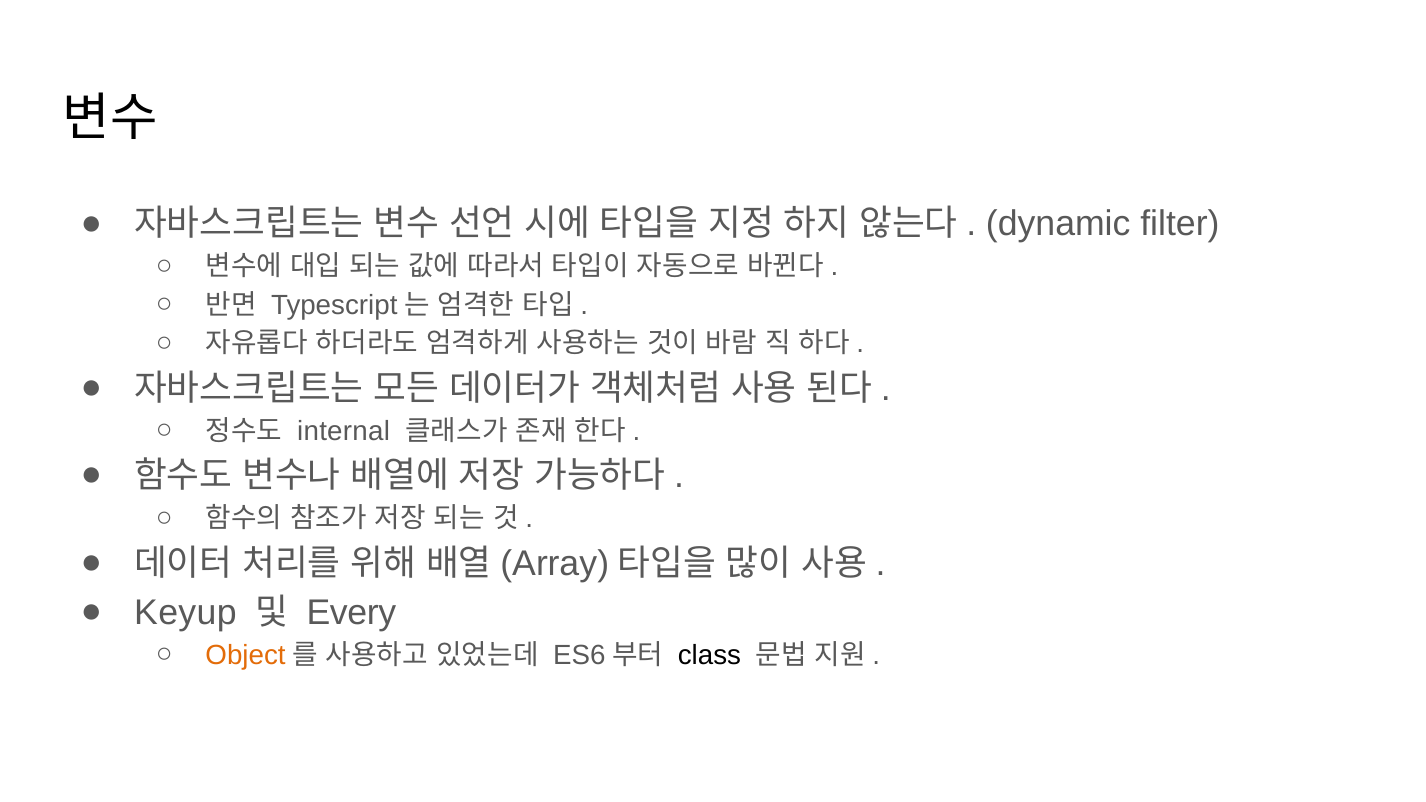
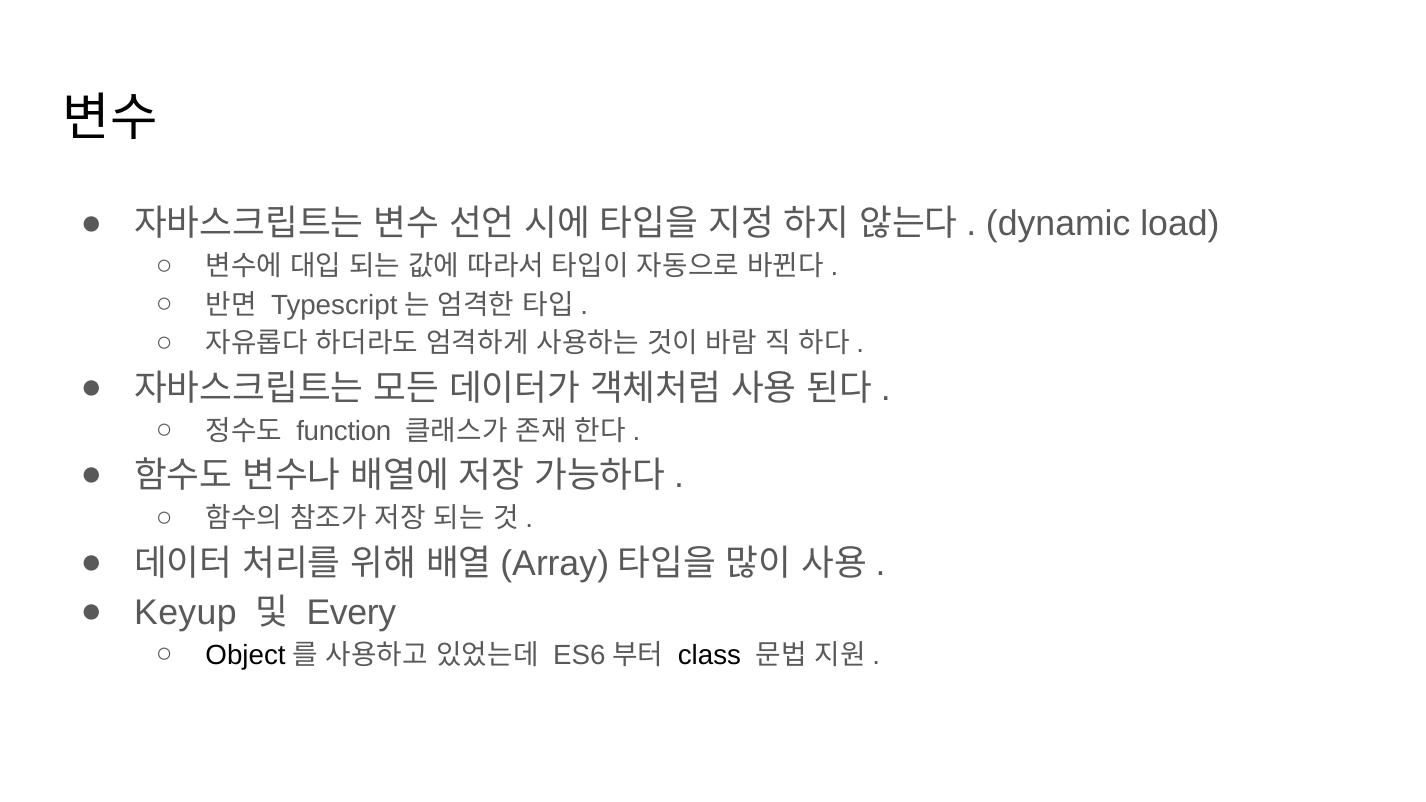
filter: filter -> load (1180, 224)
internal: internal -> function (344, 431)
Object colour: orange -> black (246, 655)
